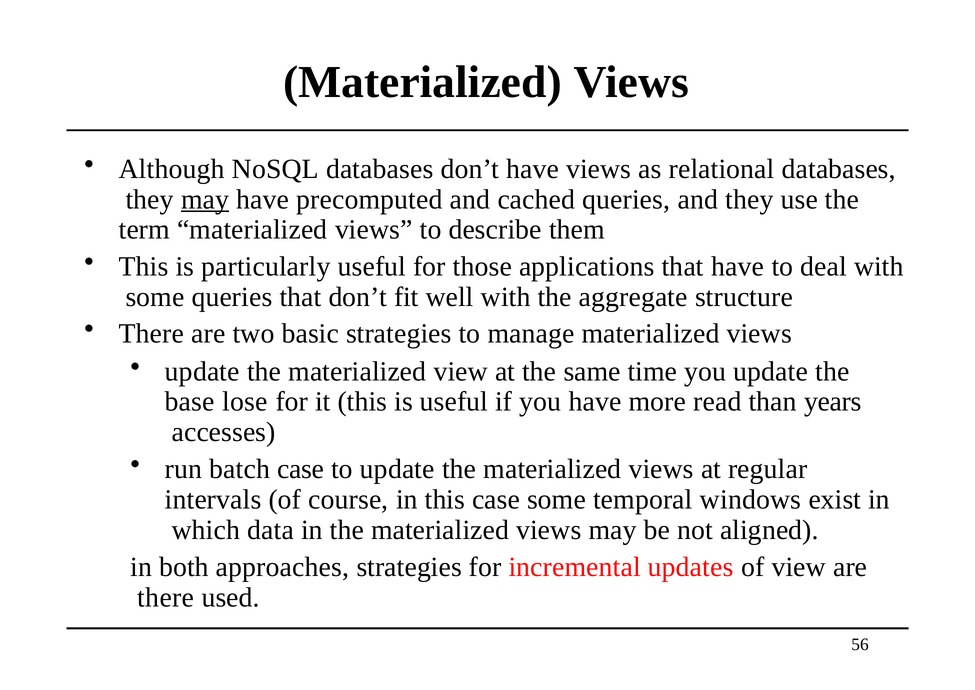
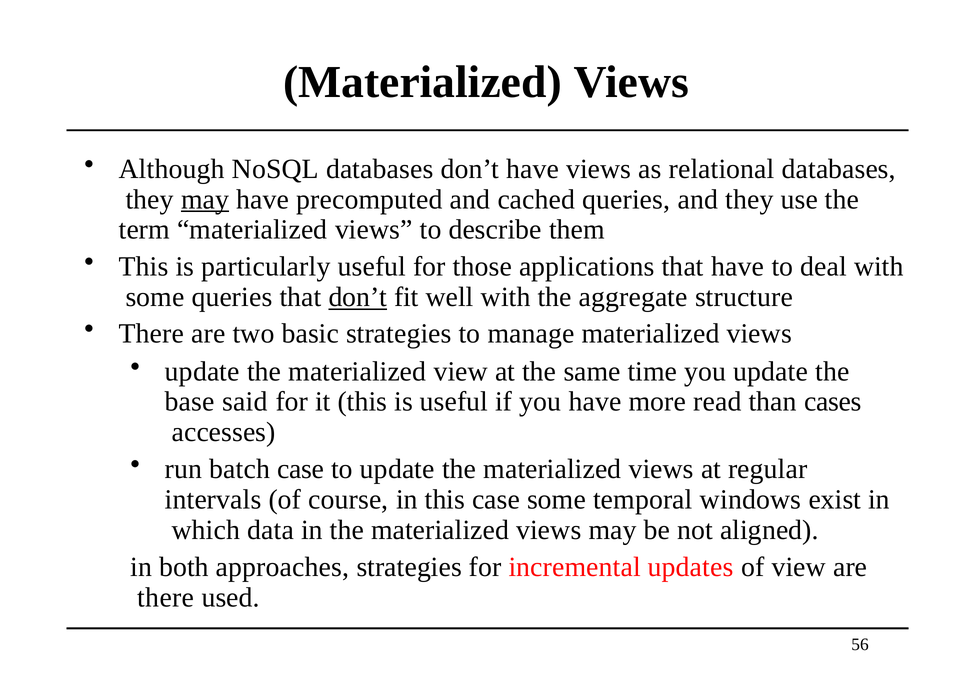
don’t underline: none -> present (358, 297)
lose: lose -> said (245, 402)
years: years -> cases (833, 402)
